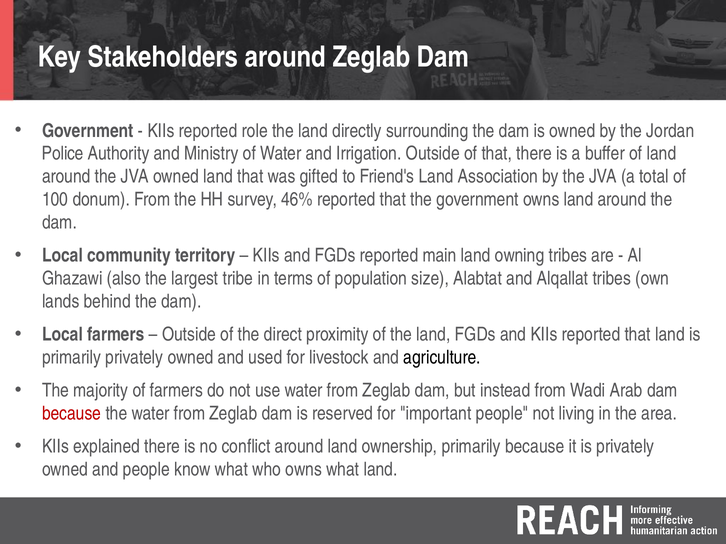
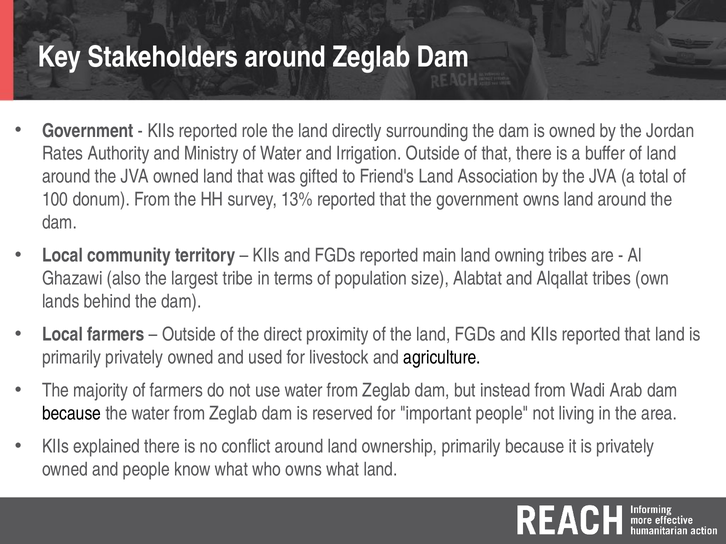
Police: Police -> Rates (63, 154)
46%: 46% -> 13% (297, 200)
because colour: red -> black (72, 414)
